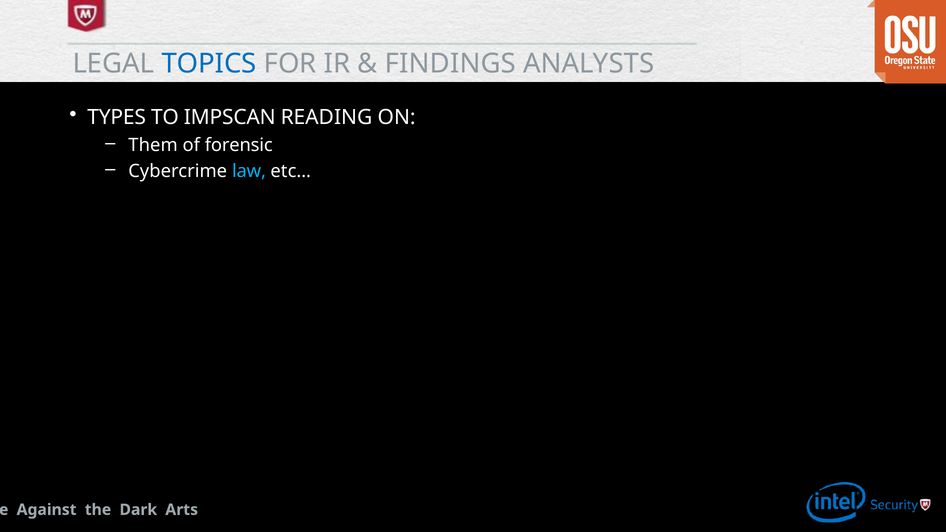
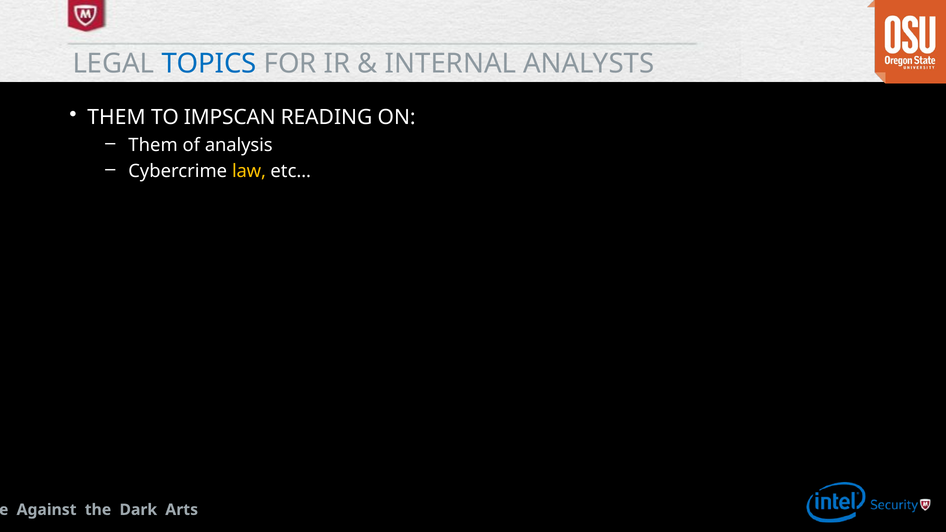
FINDINGS: FINDINGS -> INTERNAL (450, 63)
TYPES: TYPES -> THEM (116, 118)
forensic: forensic -> analysis (239, 145)
law colour: light blue -> yellow (249, 171)
